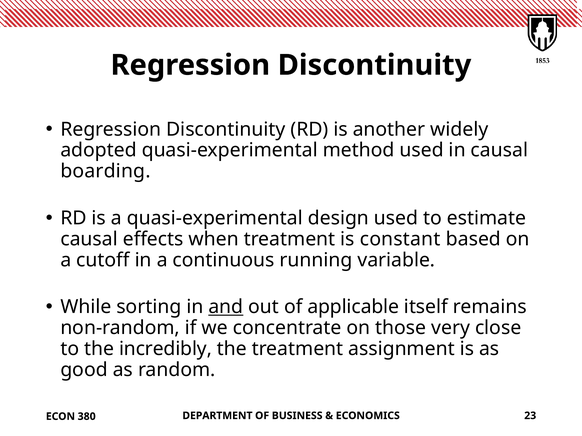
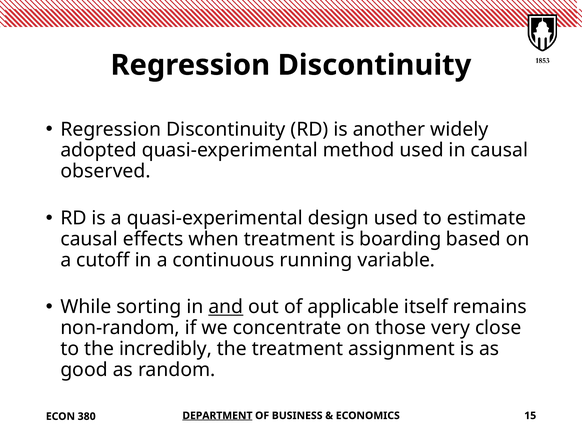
boarding: boarding -> observed (106, 171)
constant: constant -> boarding (400, 239)
DEPARTMENT underline: none -> present (217, 416)
23: 23 -> 15 (530, 416)
